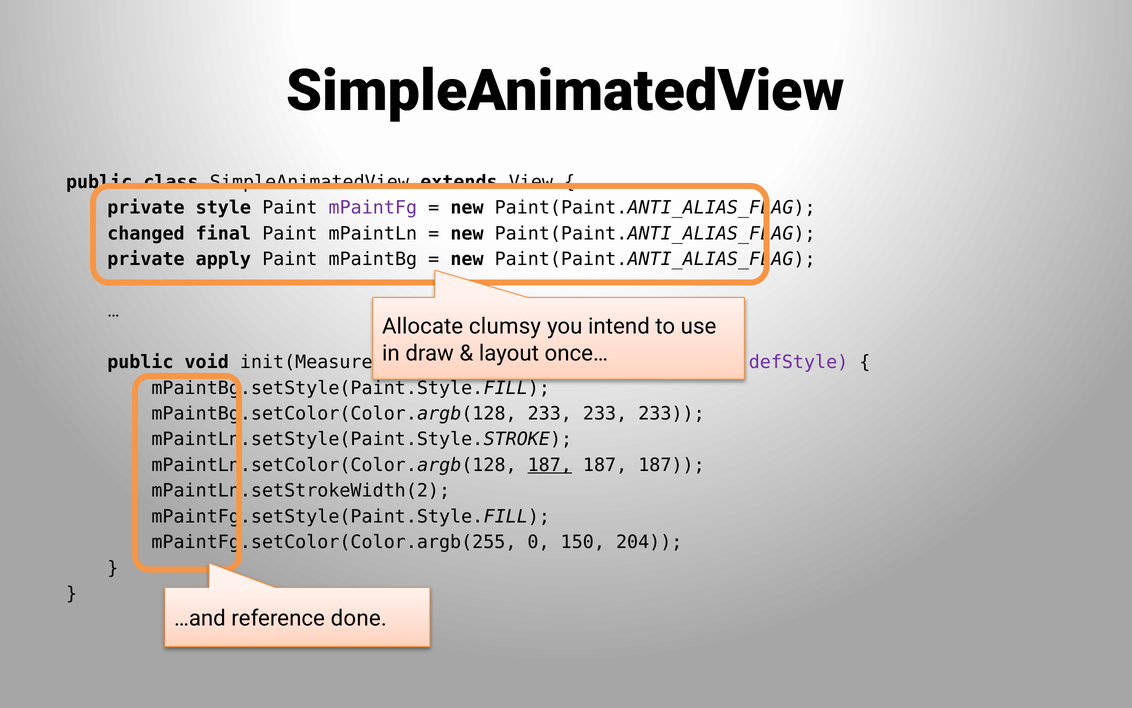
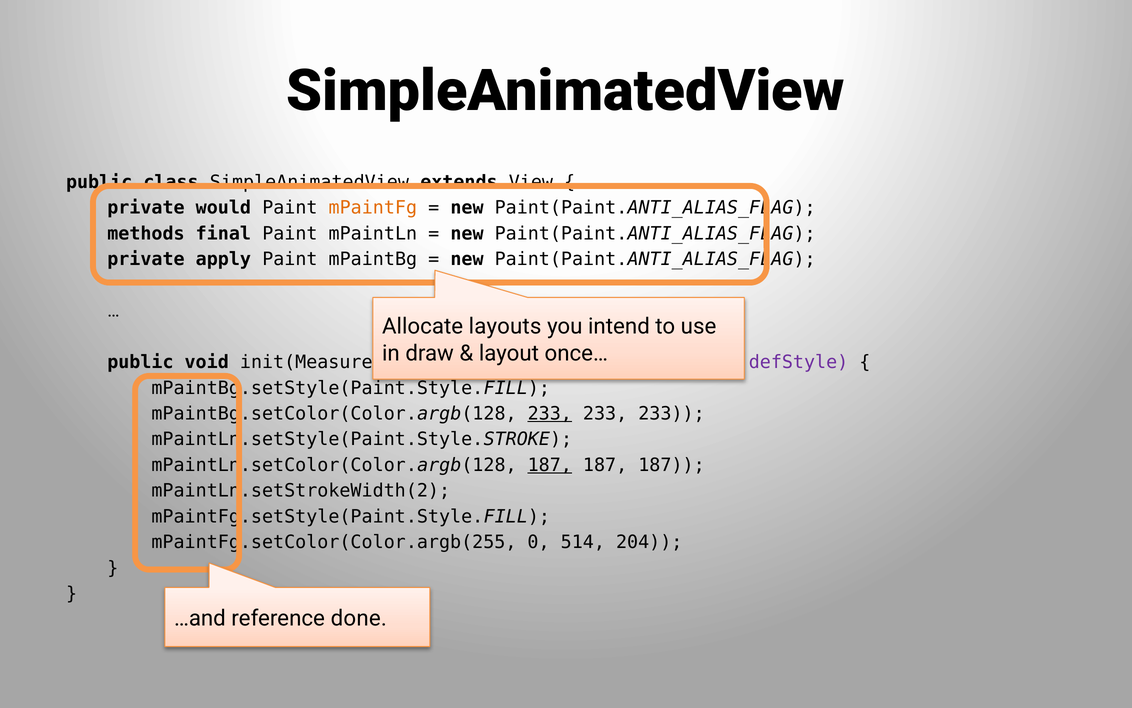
style: style -> would (223, 208)
mPaintFg colour: purple -> orange (373, 208)
changed: changed -> methods (146, 233)
clumsy: clumsy -> layouts (505, 326)
233 underline: none -> present (550, 413)
150: 150 -> 514 (583, 542)
